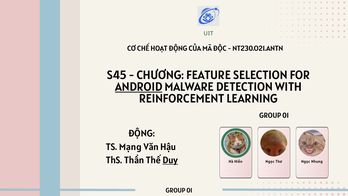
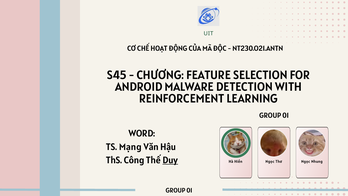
ANDROID underline: present -> none (139, 87)
ĐỘNG: ĐỘNG -> WORD (142, 133)
Thần: Thần -> Công (134, 160)
